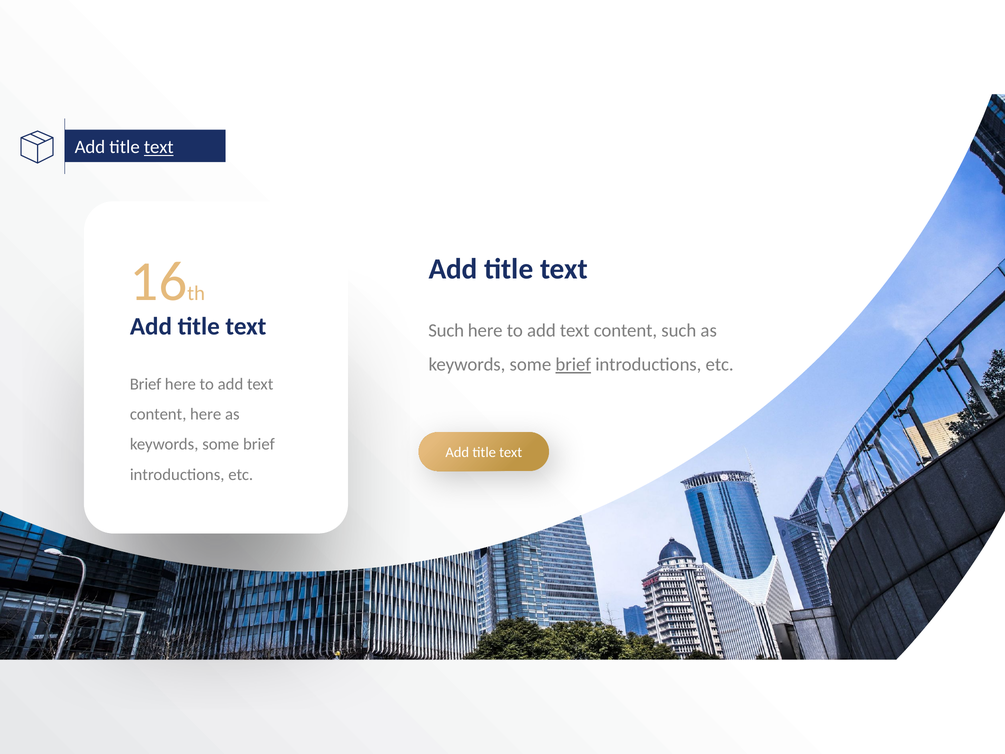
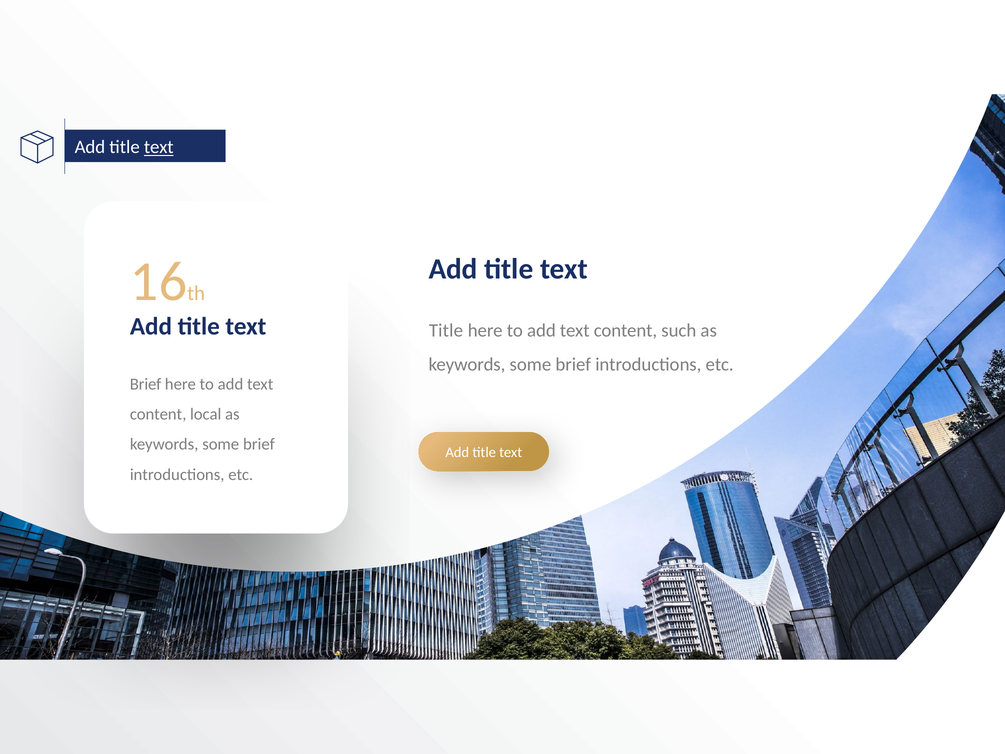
Such: Such -> Title (446, 331)
brief underline: present -> none (573, 365)
content here: here -> local (206, 414)
